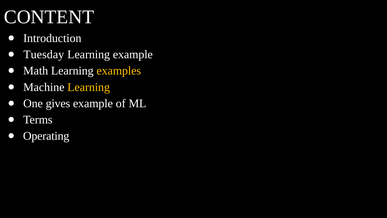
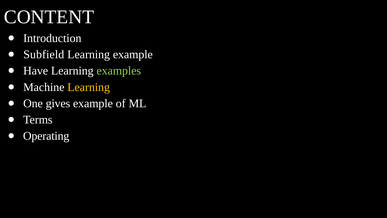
Tuesday: Tuesday -> Subfield (44, 54)
Math: Math -> Have (36, 71)
examples colour: yellow -> light green (119, 71)
